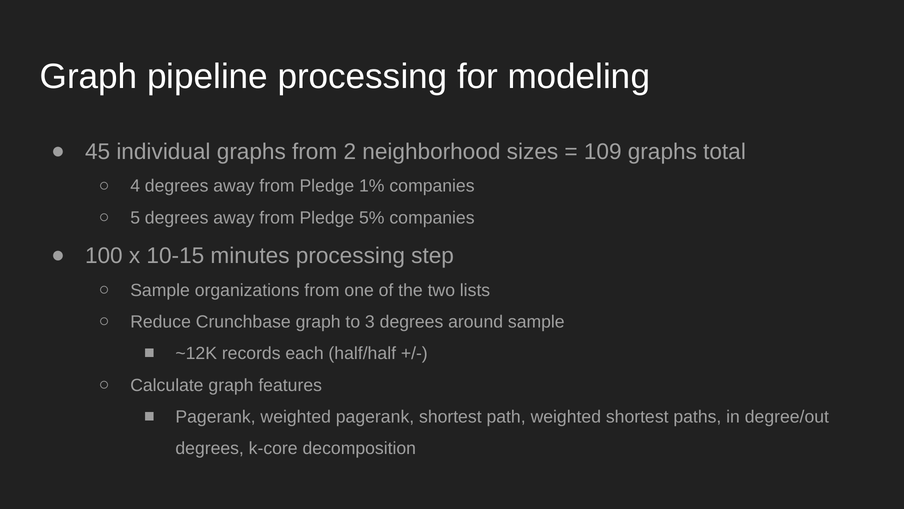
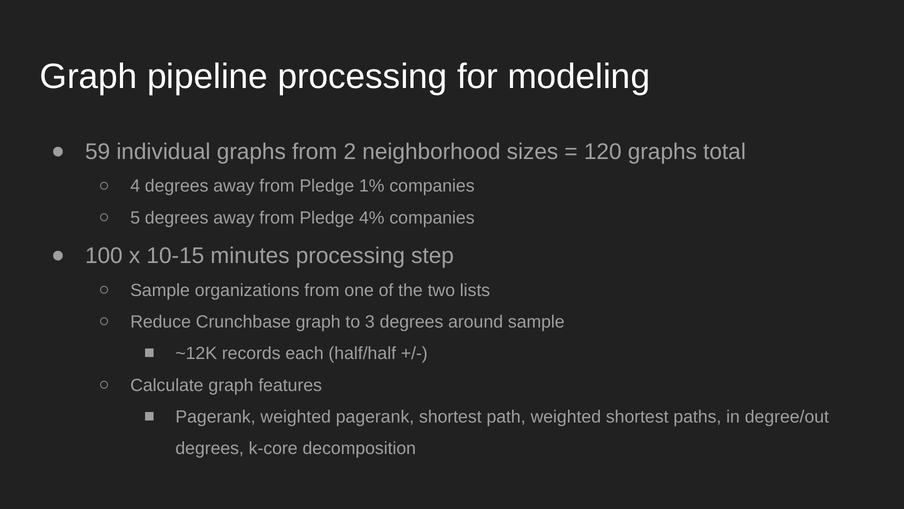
45: 45 -> 59 (98, 152)
109: 109 -> 120 (603, 152)
5%: 5% -> 4% (372, 218)
